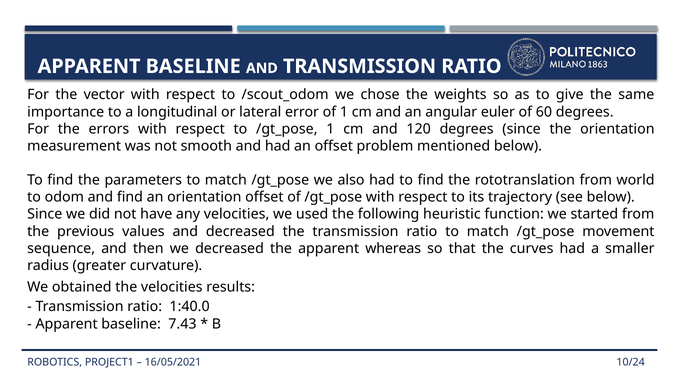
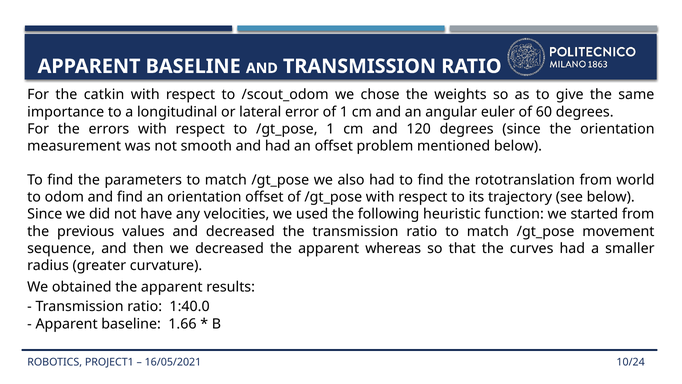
vector: vector -> catkin (104, 95)
obtained the velocities: velocities -> apparent (172, 287)
7.43: 7.43 -> 1.66 (182, 324)
